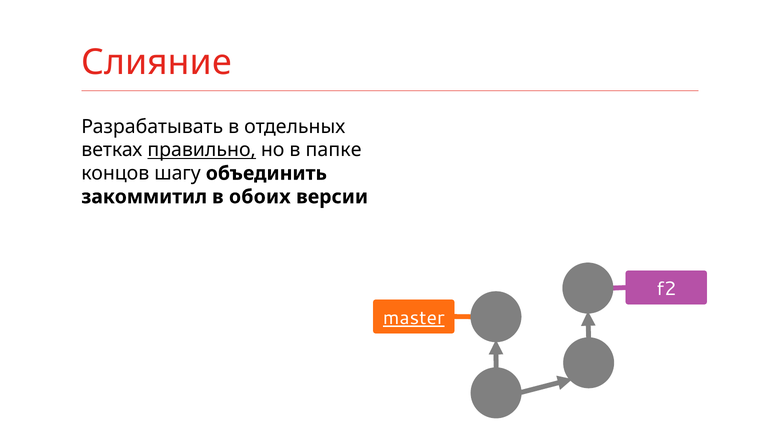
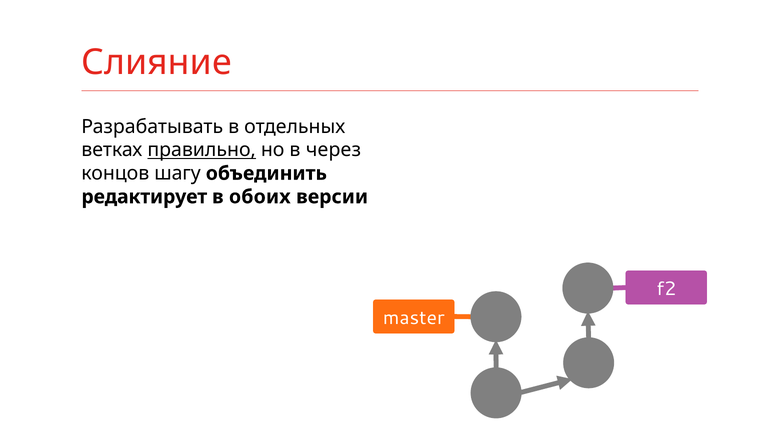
папке: папке -> через (333, 150)
закоммитил: закоммитил -> редактирует (144, 197)
master underline: present -> none (414, 318)
